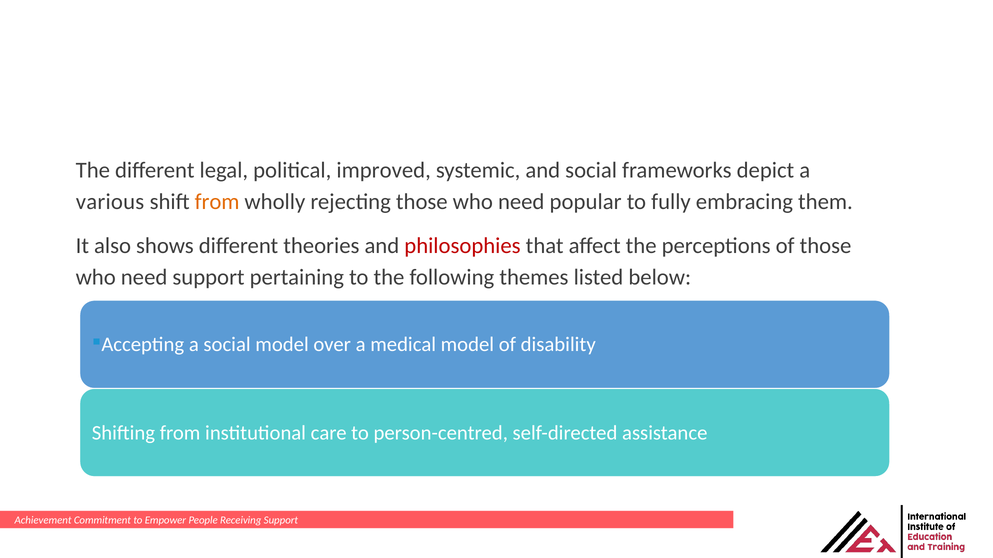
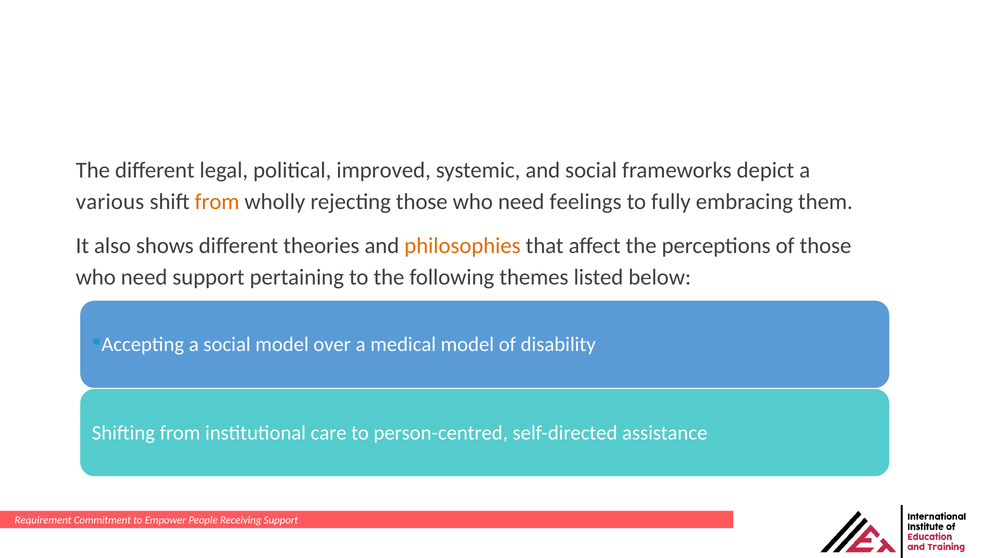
popular: popular -> feelings (586, 202)
philosophies colour: red -> orange (462, 246)
Achievement: Achievement -> Requirement (43, 521)
